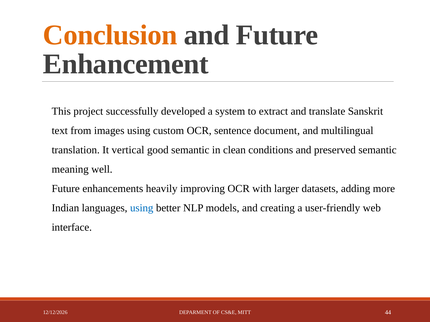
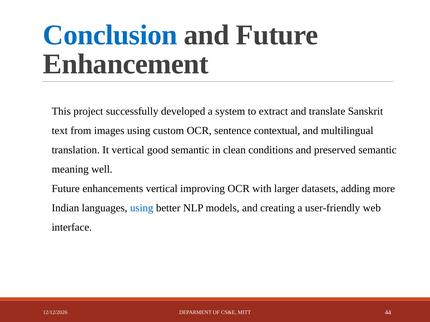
Conclusion colour: orange -> blue (110, 35)
document: document -> contextual (277, 131)
enhancements heavily: heavily -> vertical (162, 189)
